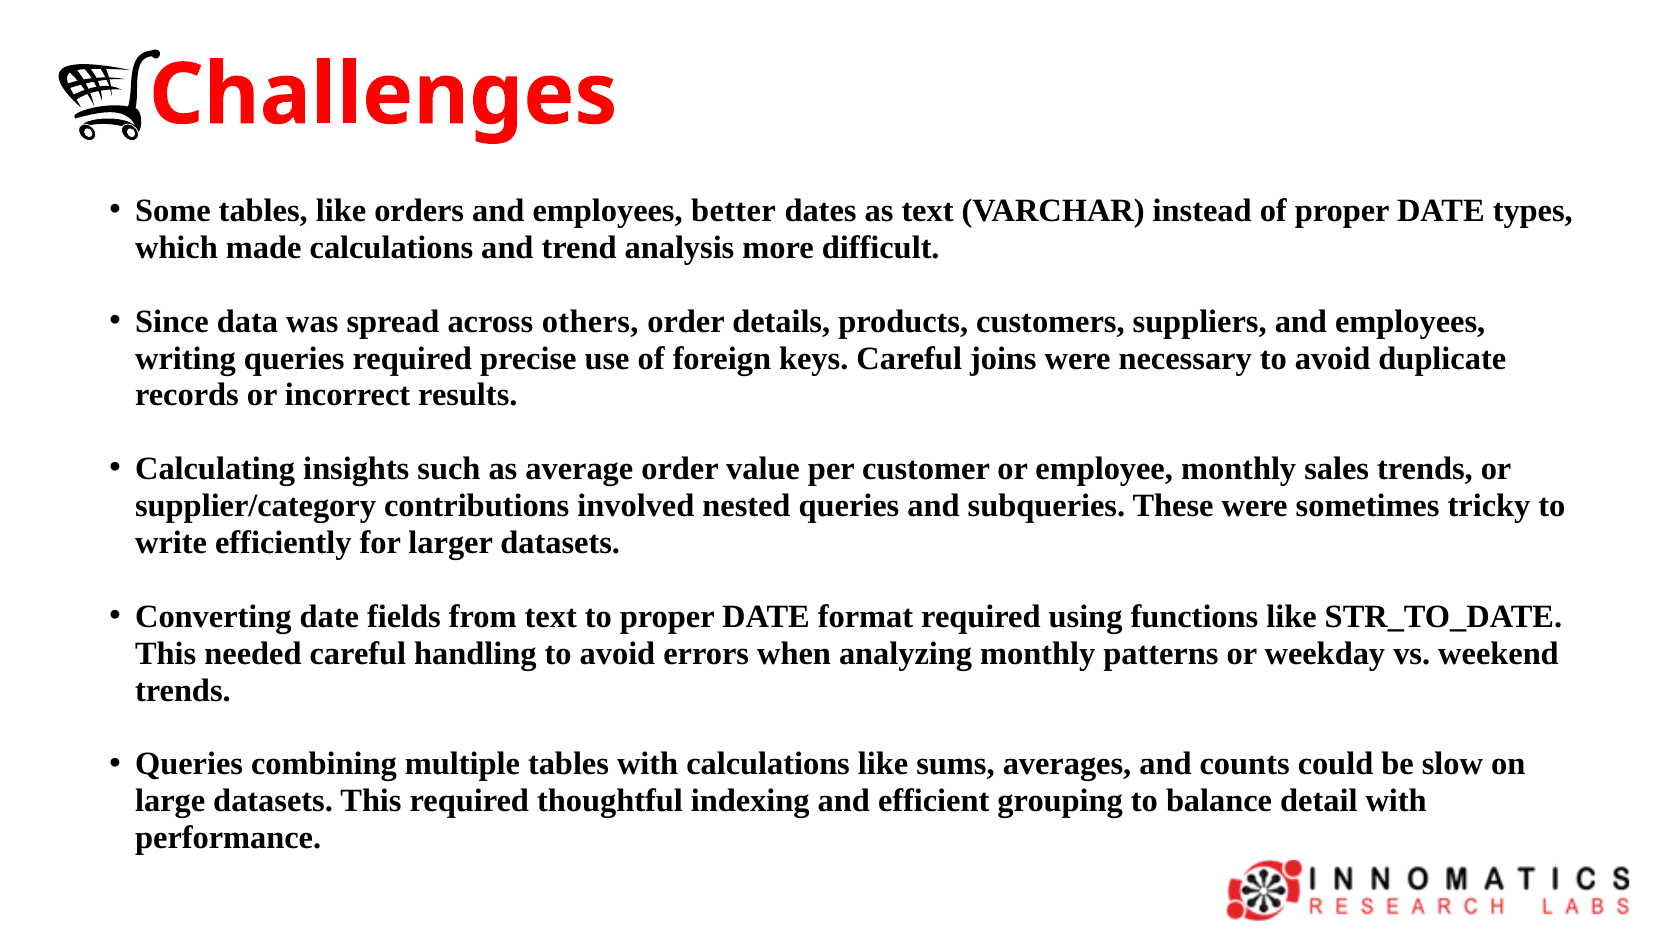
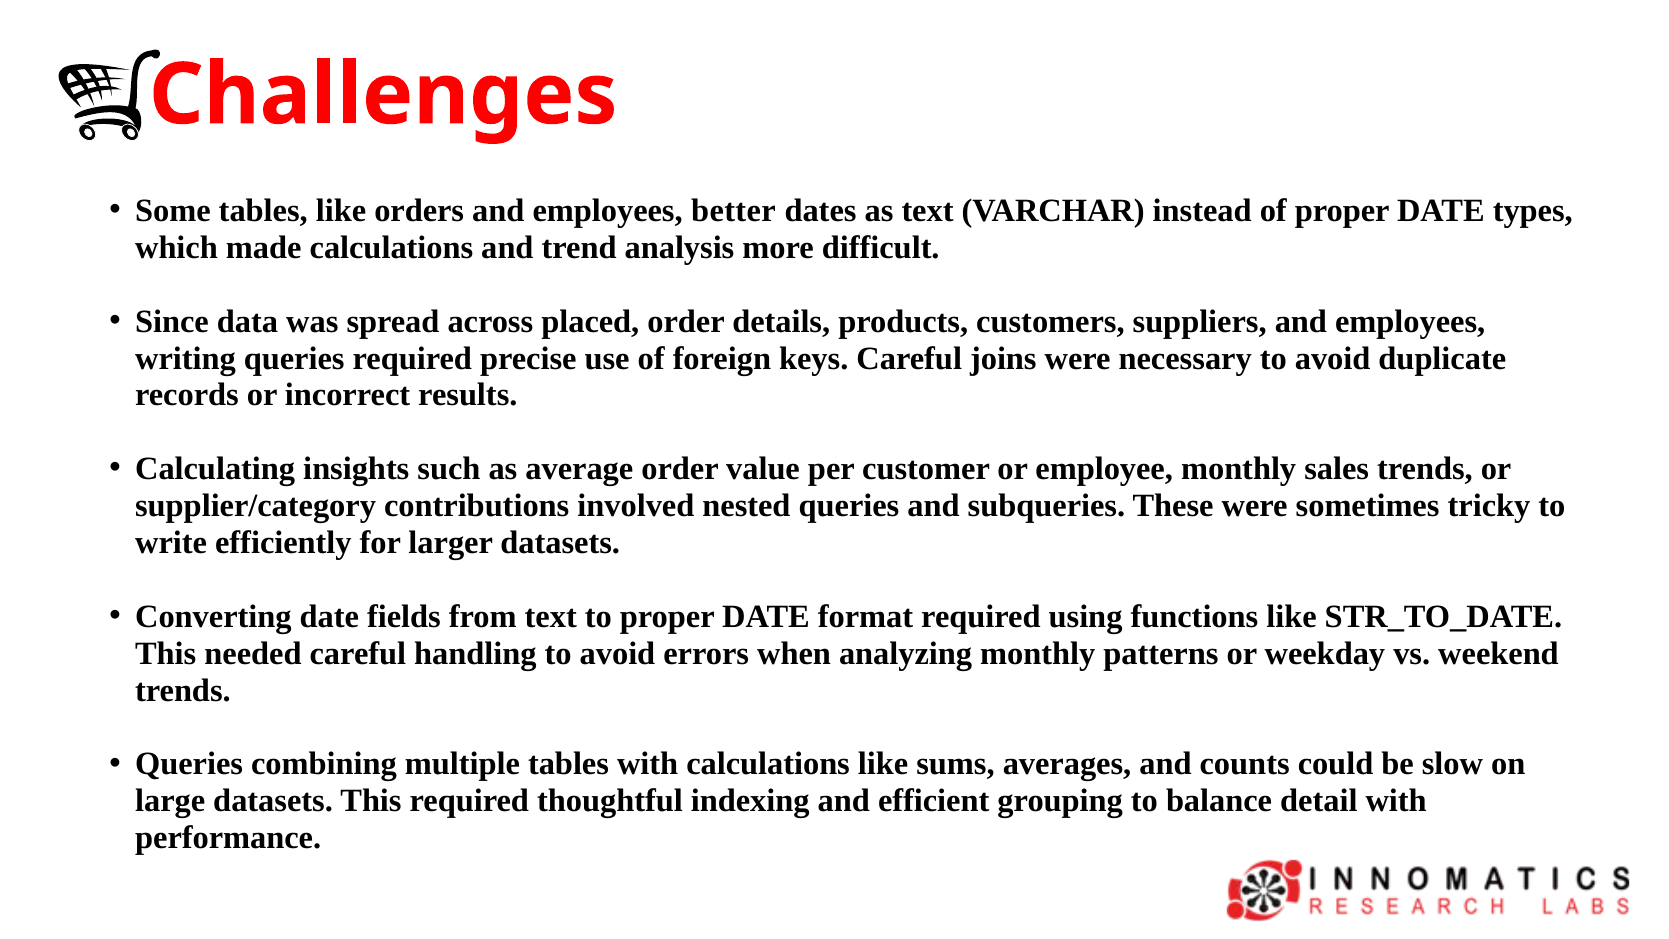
others: others -> placed (590, 321)
